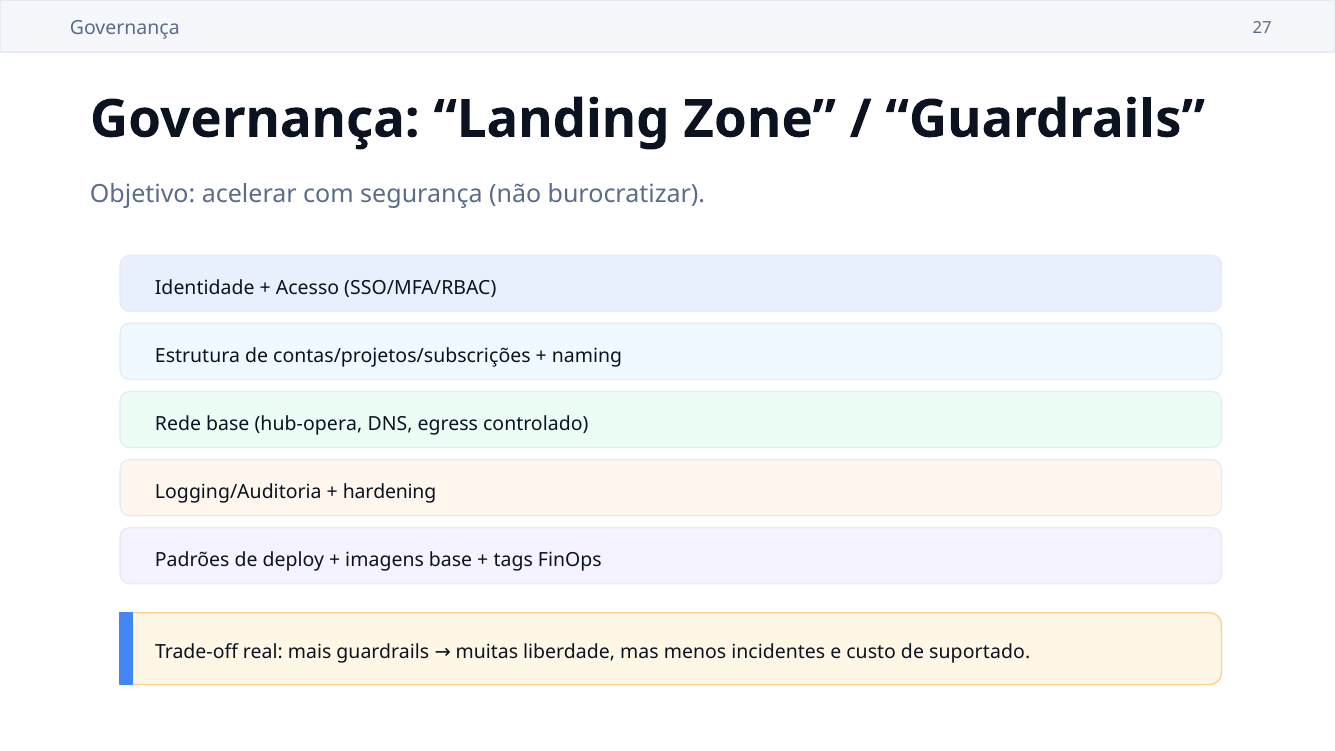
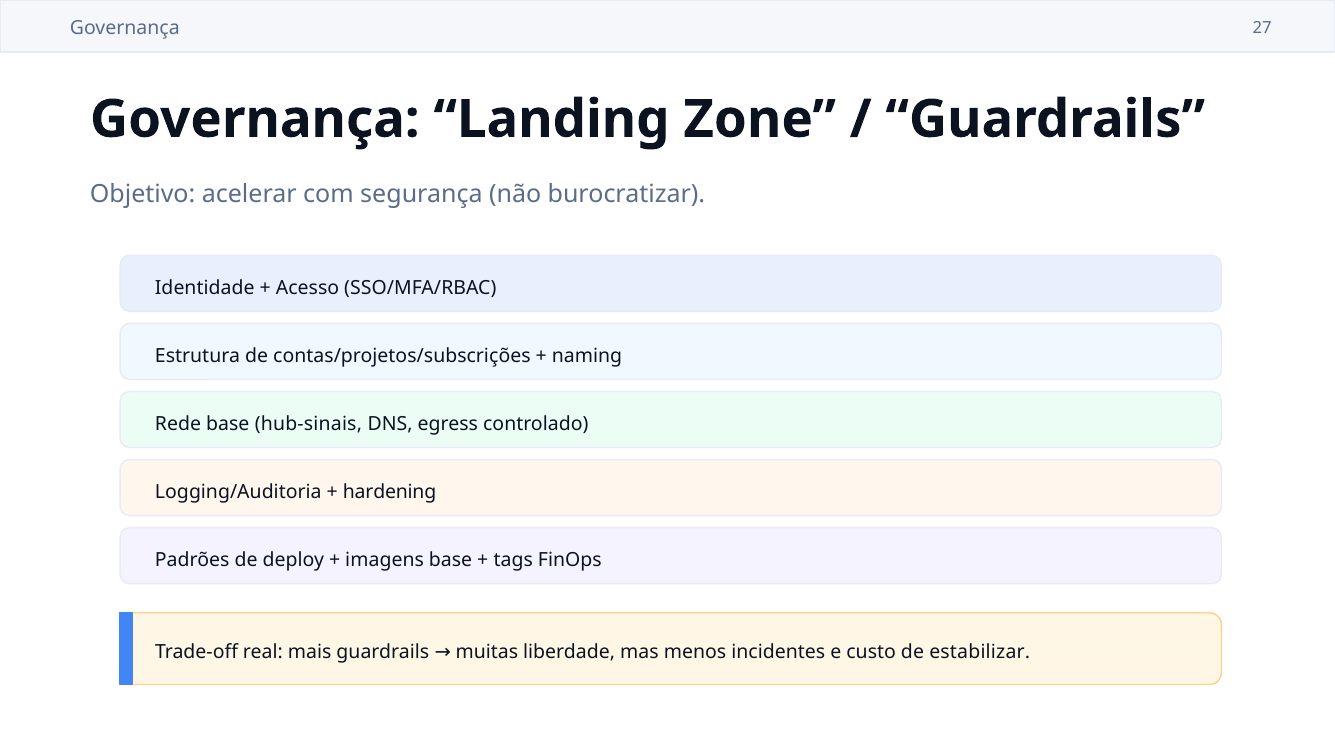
hub-opera: hub-opera -> hub-sinais (308, 424)
suportado: suportado -> estabilizar (980, 652)
